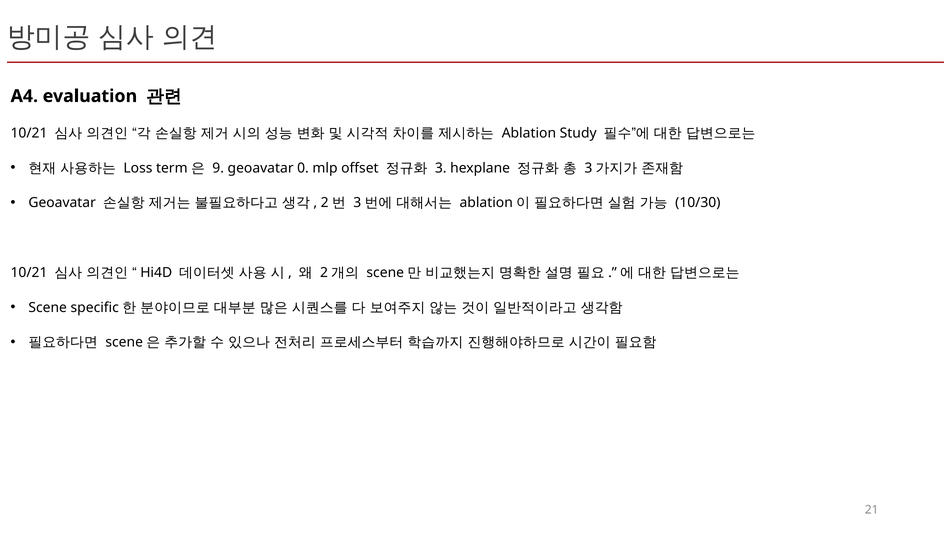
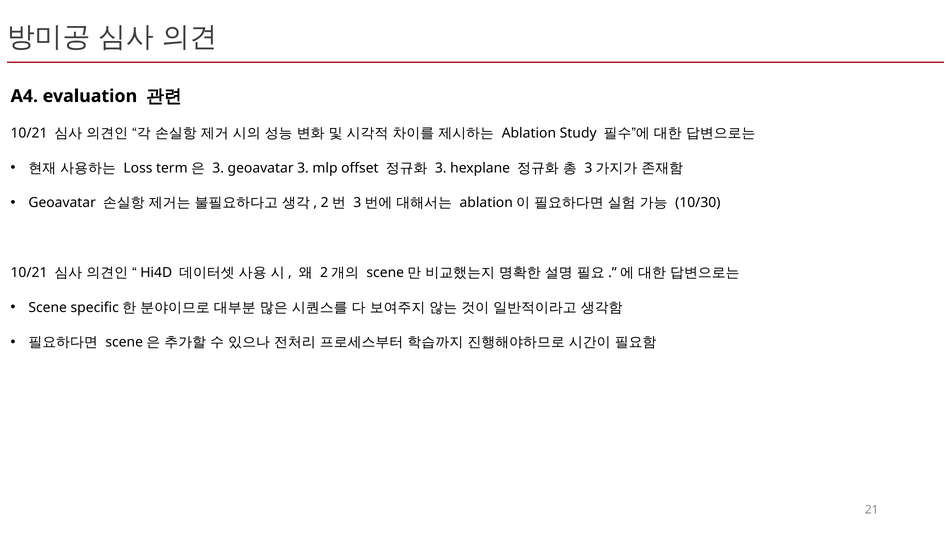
9: 9 -> 3 (218, 168)
geoavatar 0: 0 -> 3 (303, 168)
